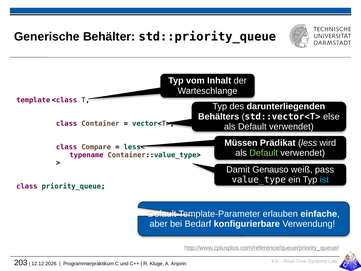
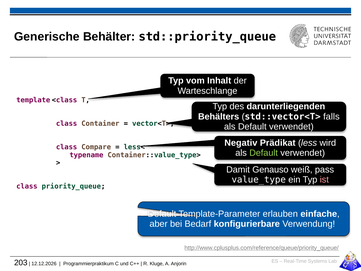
else: else -> falls (331, 116)
Müssen: Müssen -> Negativ (241, 143)
ist colour: light blue -> pink (324, 180)
